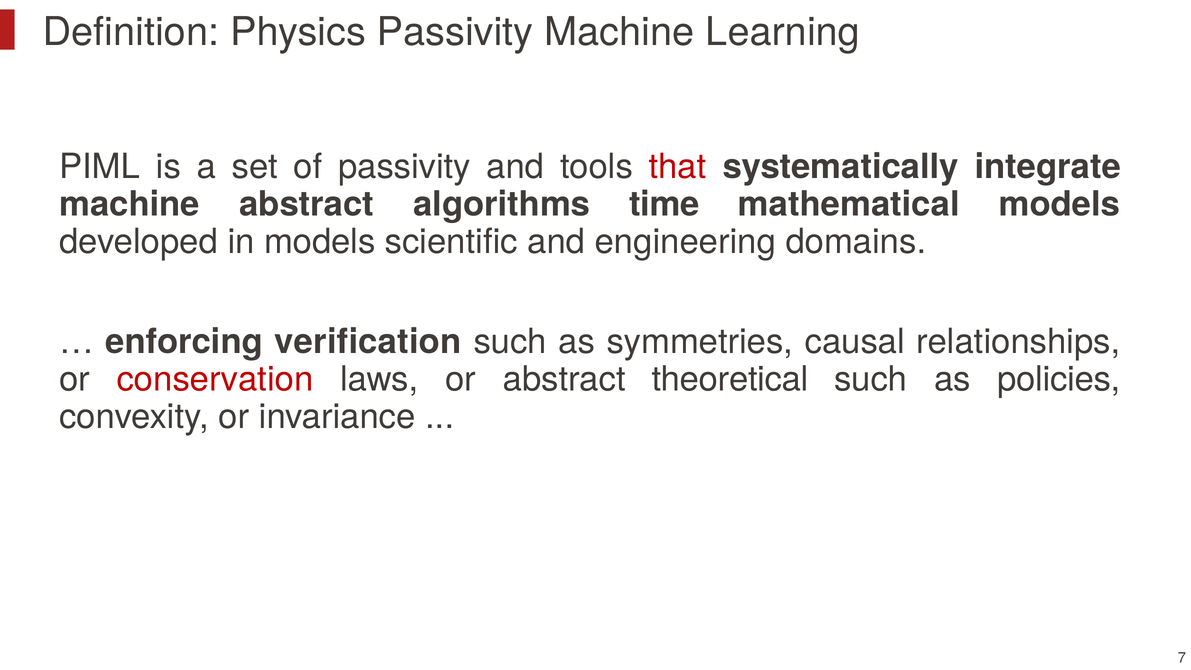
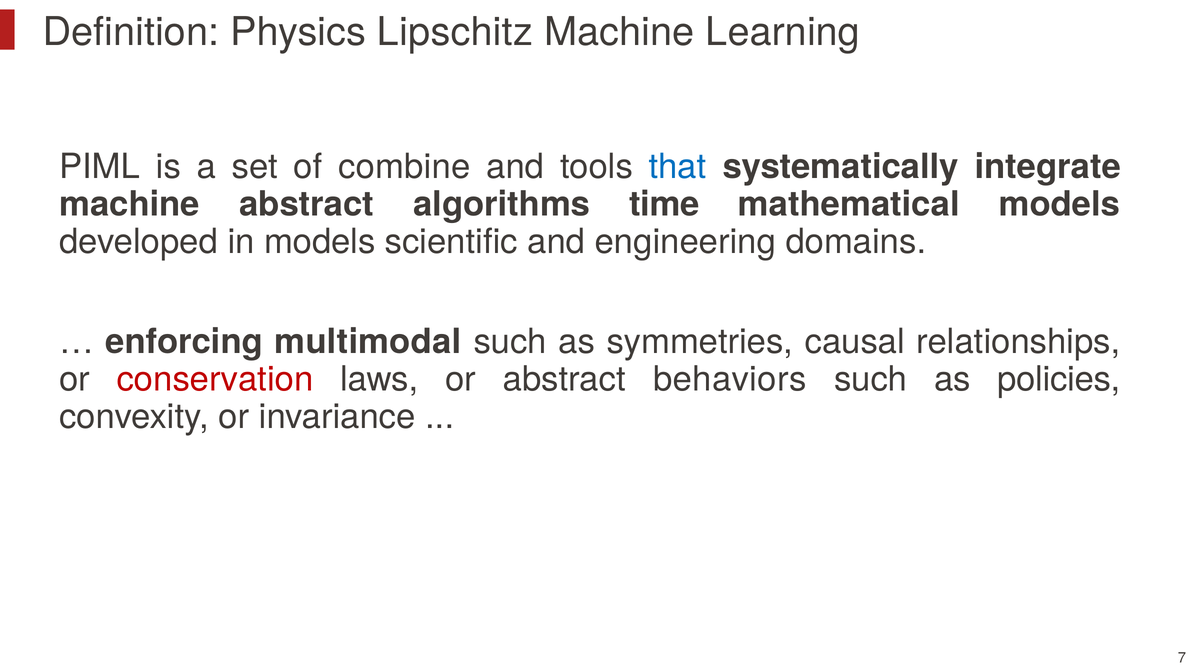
Physics Passivity: Passivity -> Lipschitz (455, 32)
of passivity: passivity -> combine (404, 167)
that colour: red -> blue (678, 167)
verification: verification -> multimodal (368, 342)
theoretical: theoretical -> behaviors (730, 379)
